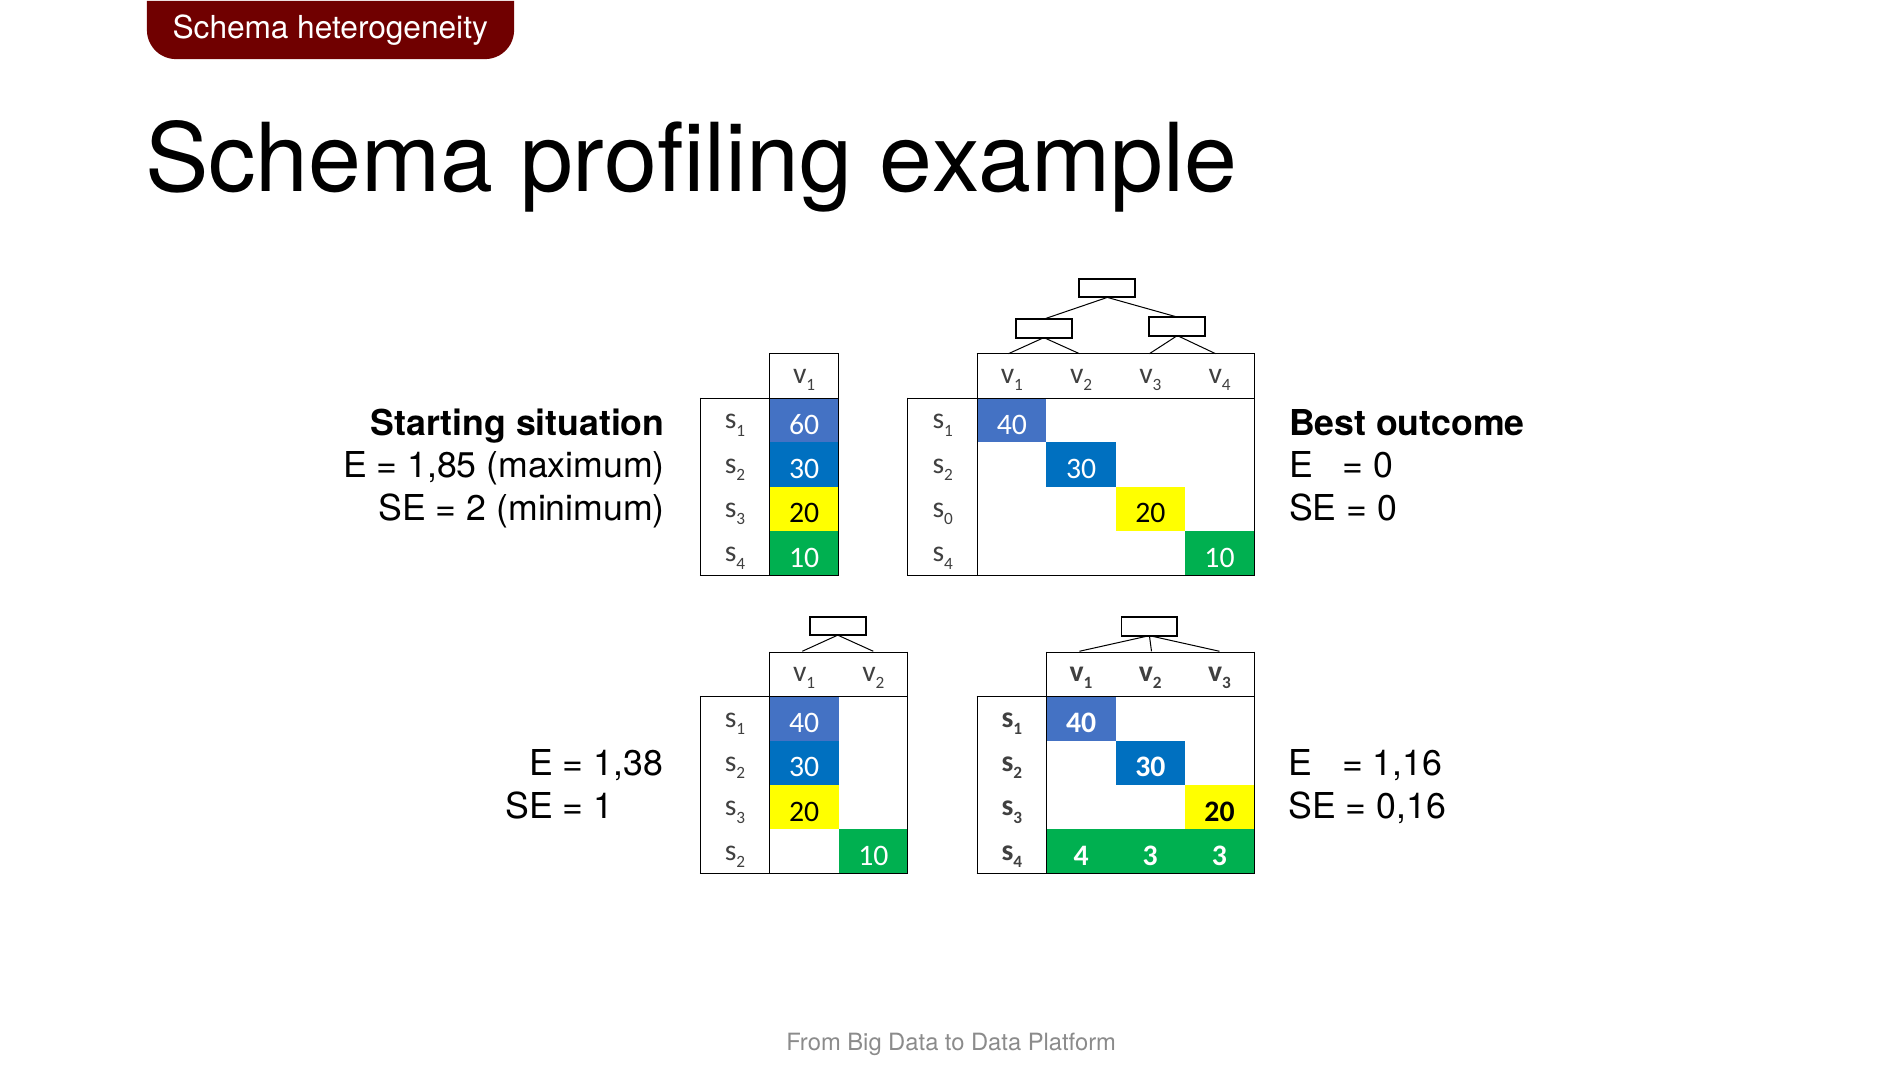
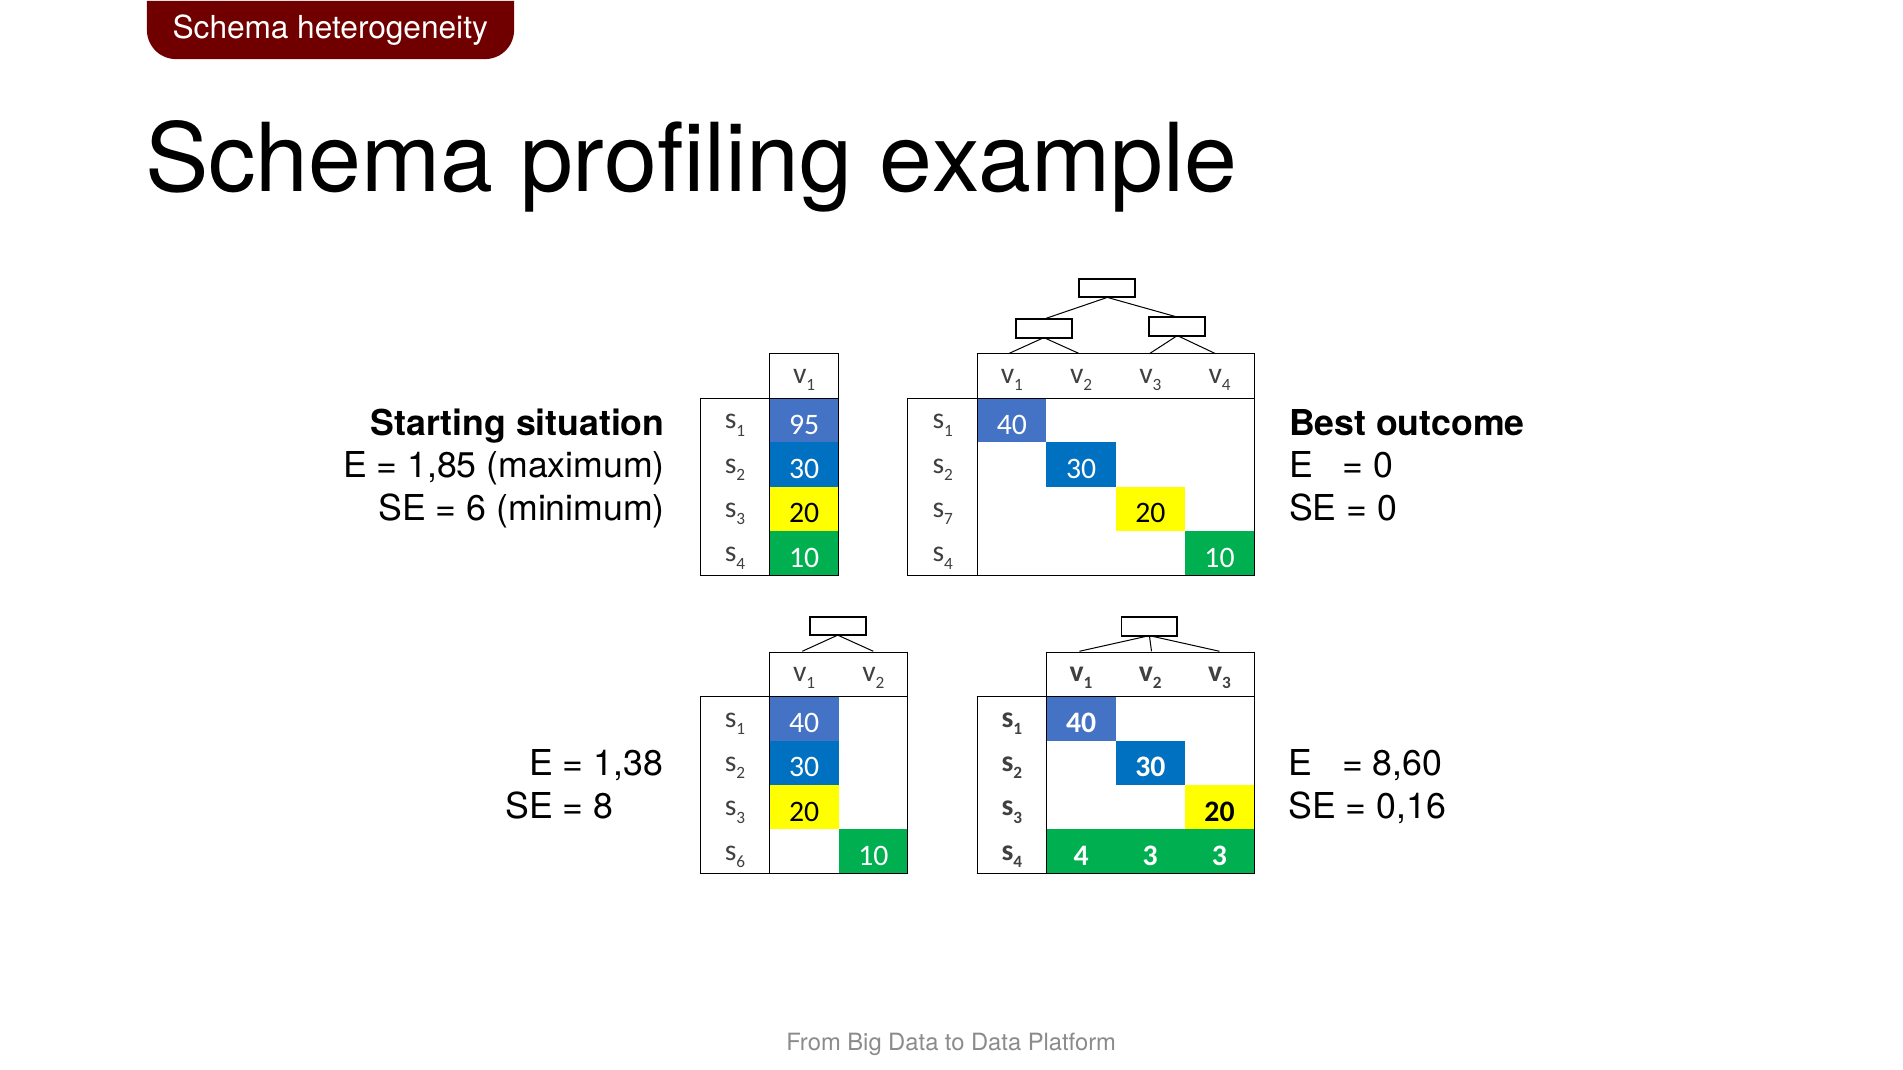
60: 60 -> 95 (804, 425)
2: 2 -> 6 (477, 509)
0: 0 -> 7 (948, 519)
1,16: 1,16 -> 8,60 (1407, 764)
1: 1 -> 8 (603, 807)
2: 2 -> 6 (741, 862)
